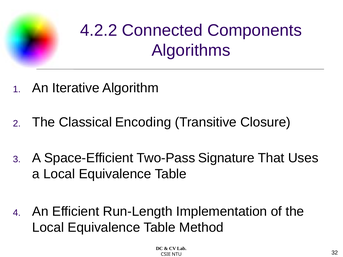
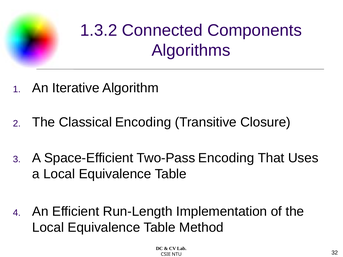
4.2.2: 4.2.2 -> 1.3.2 (99, 31)
Two-Pass Signature: Signature -> Encoding (226, 158)
